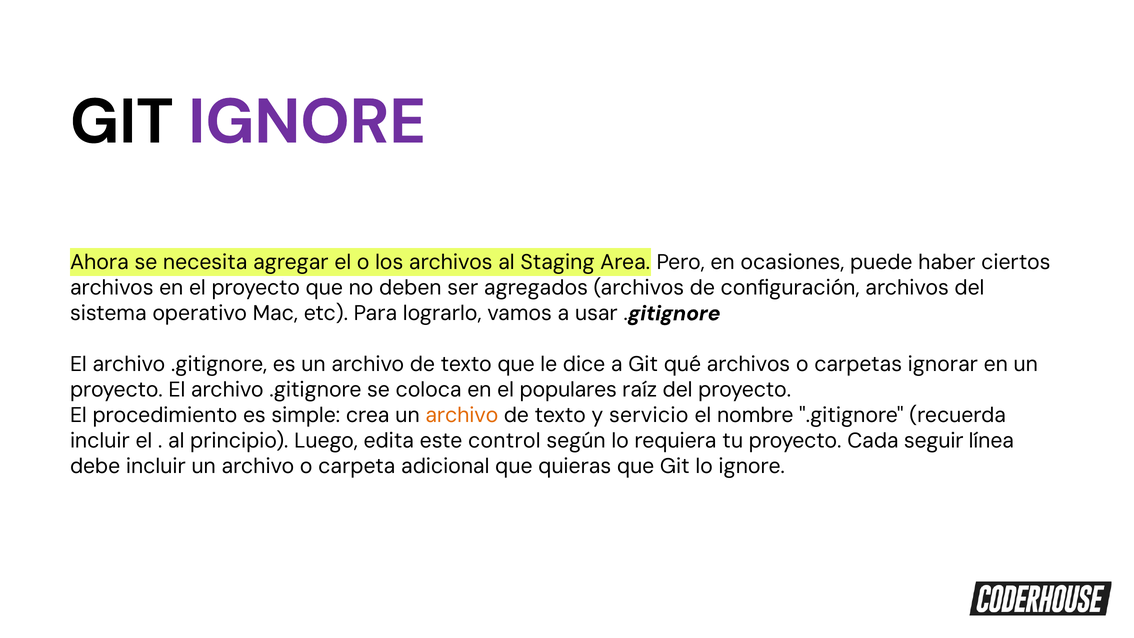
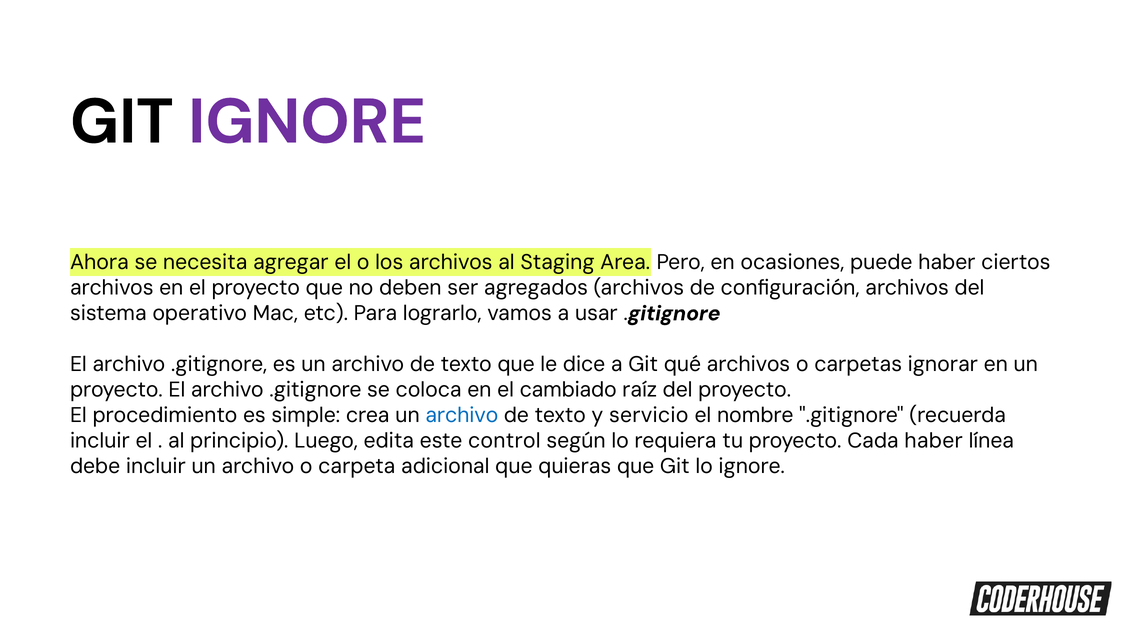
populares: populares -> cambiado (568, 390)
archivo colour: orange -> blue (462, 415)
Cada seguir: seguir -> haber (934, 441)
